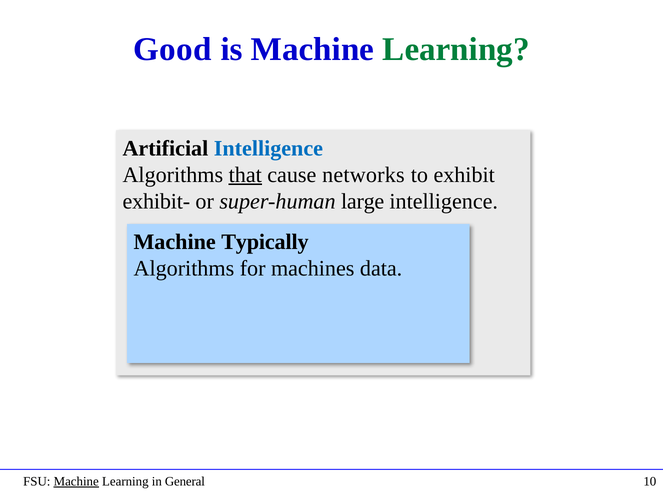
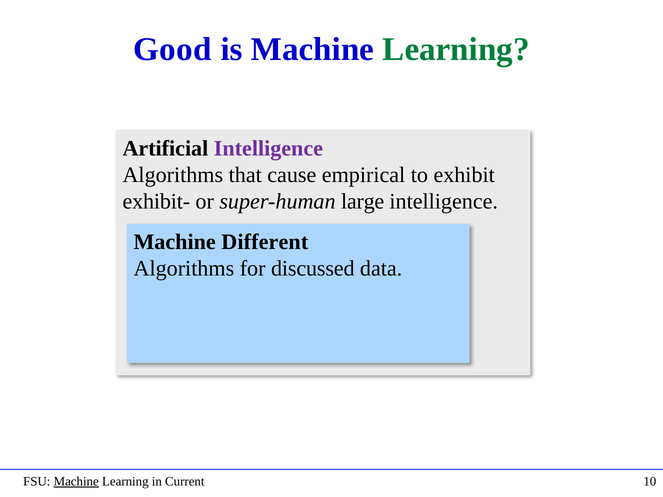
Intelligence colour: blue -> purple (268, 148)
that underline: present -> none (245, 175)
networks: networks -> empirical (364, 175)
Typically: Typically -> Different (265, 242)
machines: machines -> discussed (313, 269)
General: General -> Current (185, 482)
